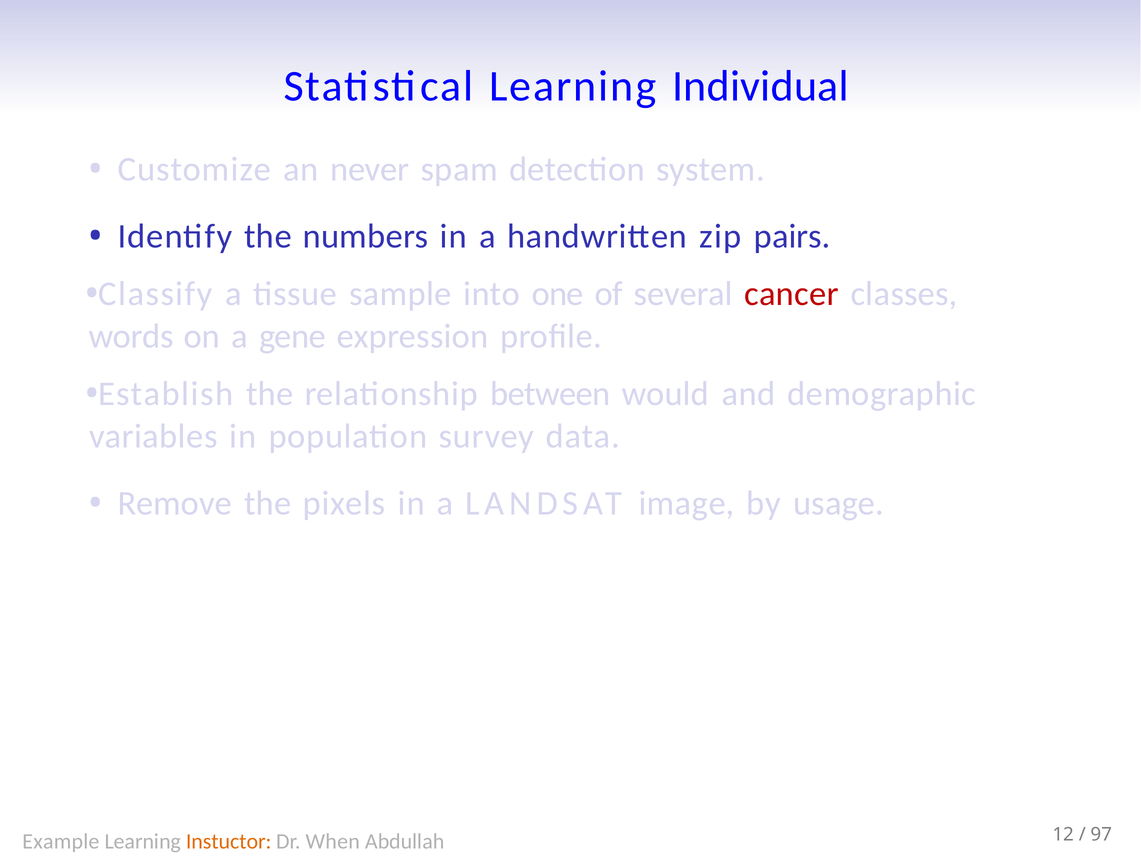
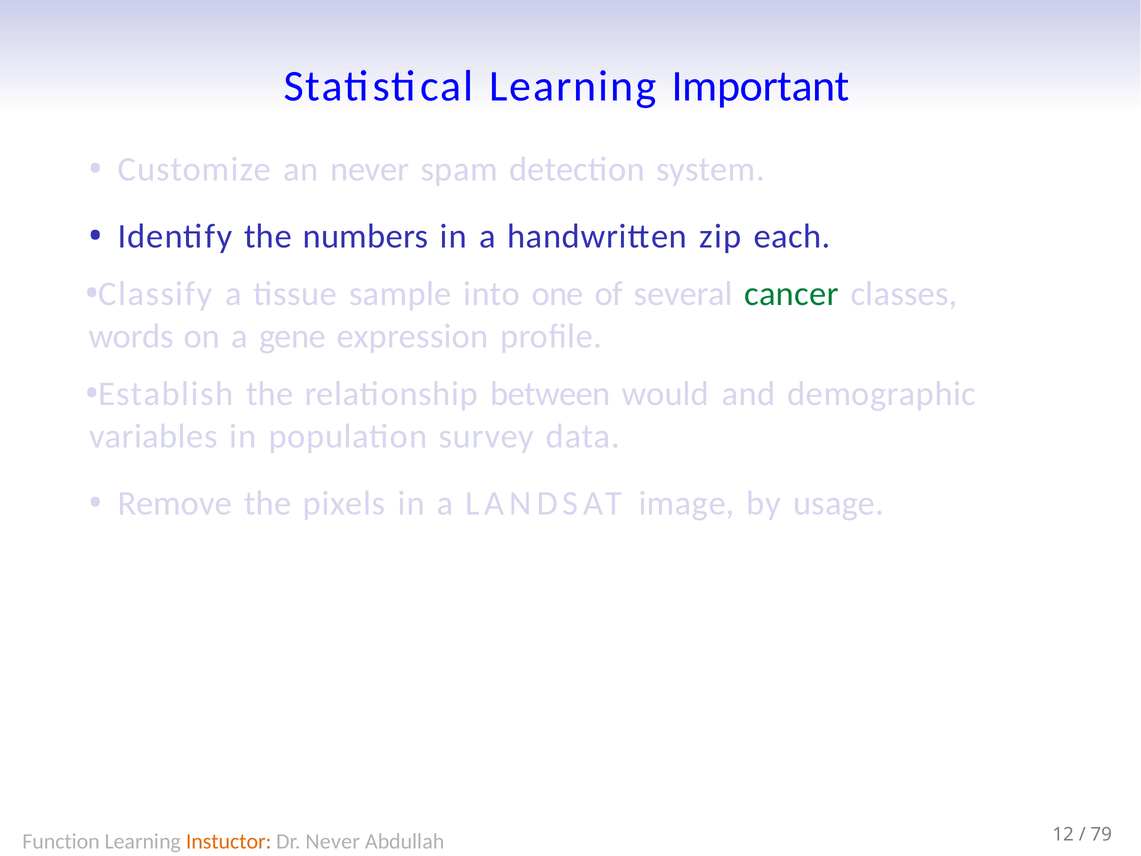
Individual: Individual -> Important (761, 86)
pairs: pairs -> each (792, 236)
cancer colour: red -> green (791, 294)
97: 97 -> 79 (1101, 835)
Example: Example -> Function (61, 842)
Dr When: When -> Never (333, 842)
